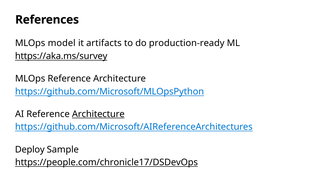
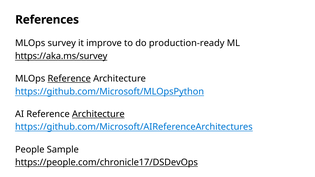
model: model -> survey (62, 43)
artifacts: artifacts -> improve (104, 43)
Reference underline: none -> present (69, 79)
Deploy: Deploy -> People (30, 150)
